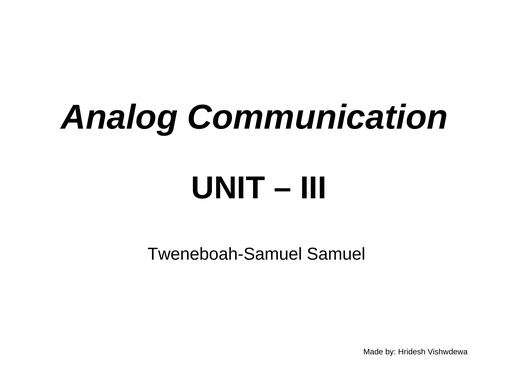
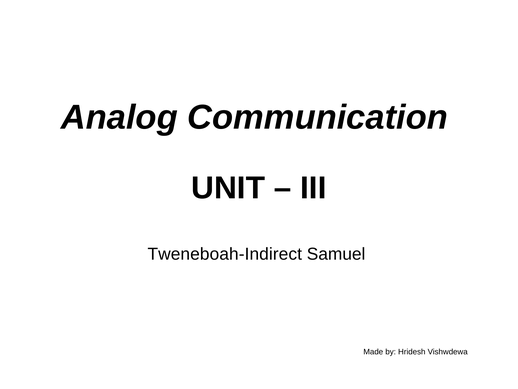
Tweneboah-Samuel: Tweneboah-Samuel -> Tweneboah-Indirect (225, 254)
